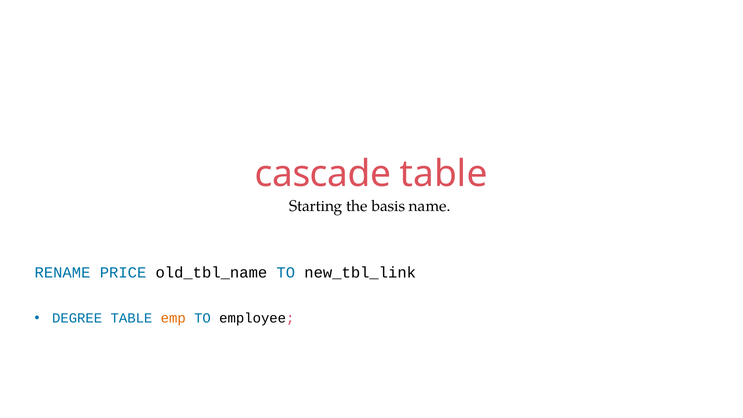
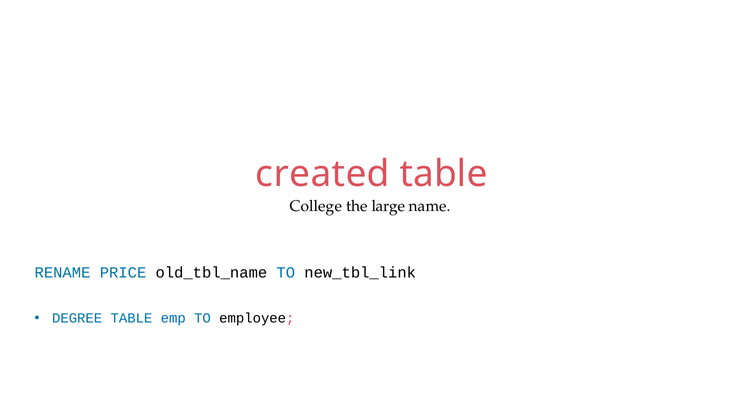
cascade: cascade -> created (323, 174)
Starting: Starting -> College (316, 206)
basis: basis -> large (388, 206)
emp colour: orange -> blue (173, 318)
